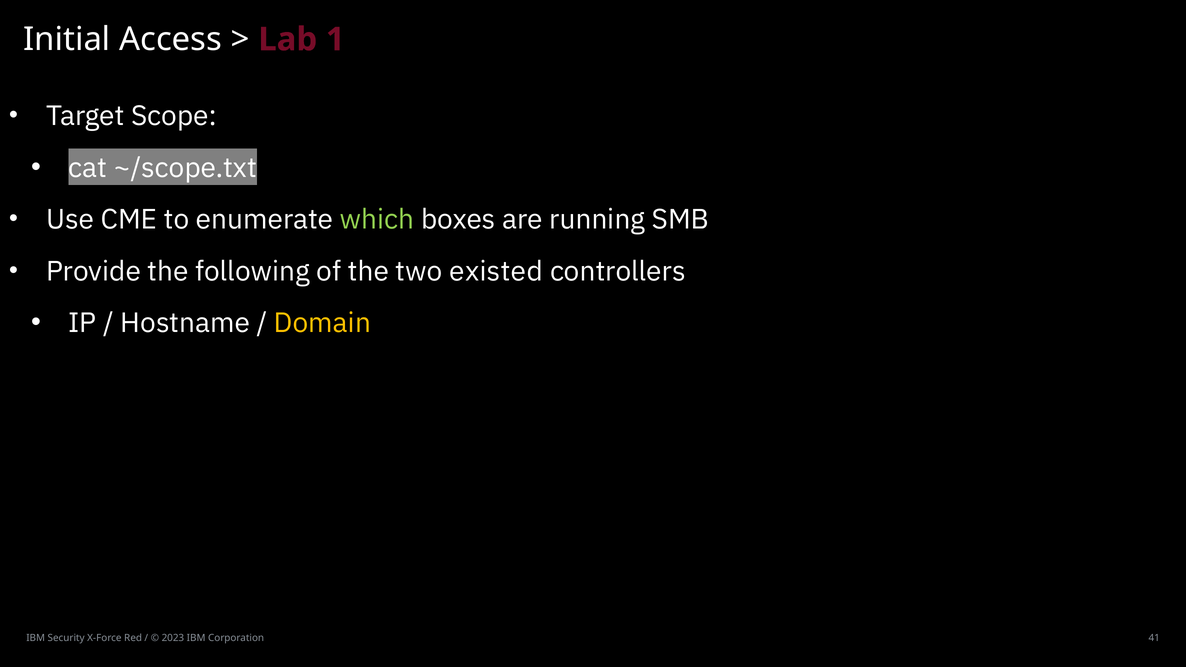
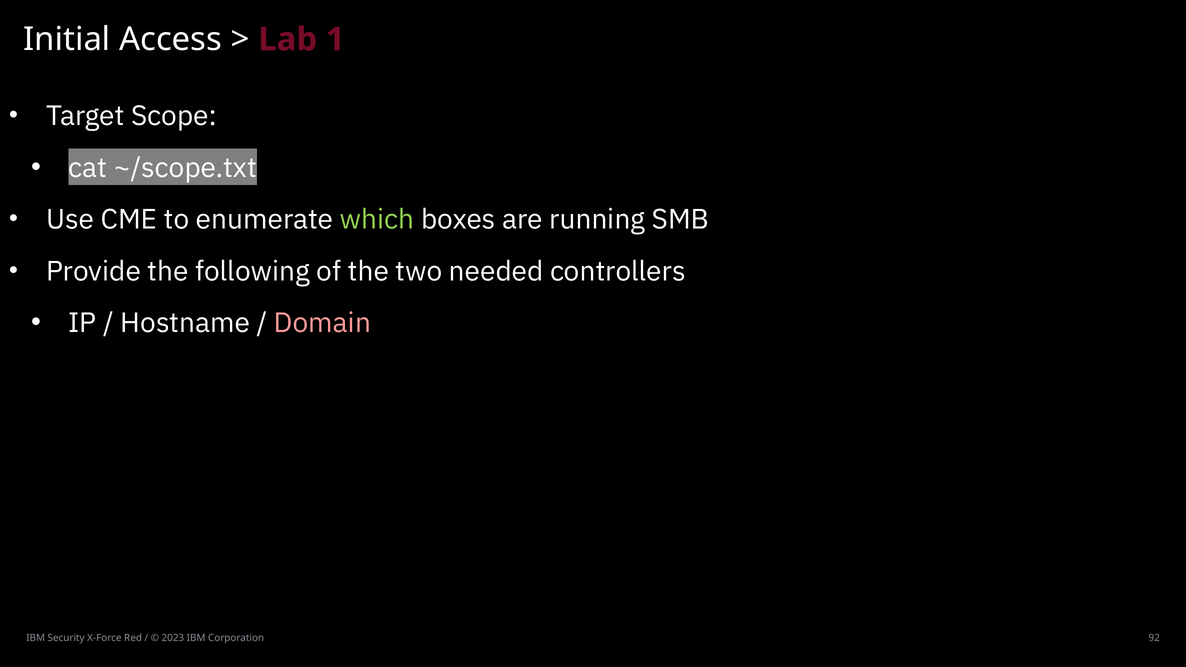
existed: existed -> needed (496, 271)
Domain colour: yellow -> pink (322, 323)
41: 41 -> 92 (1154, 638)
